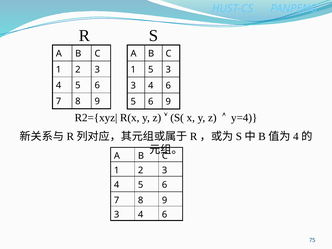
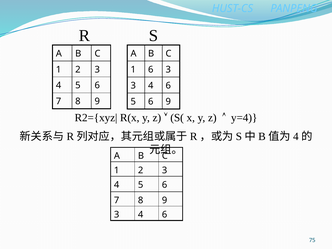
1 5: 5 -> 6 (151, 70)
